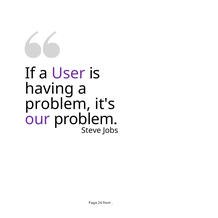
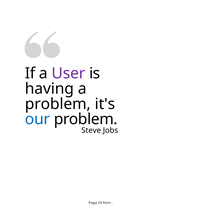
our colour: purple -> blue (37, 119)
